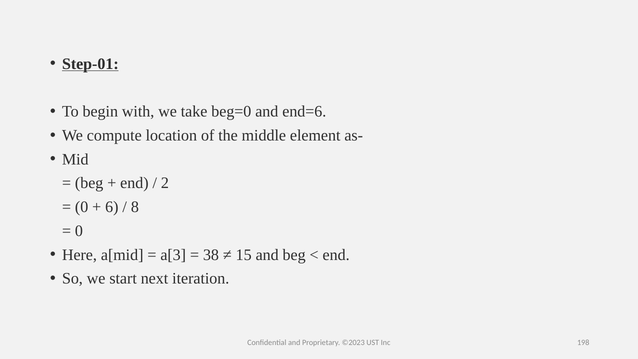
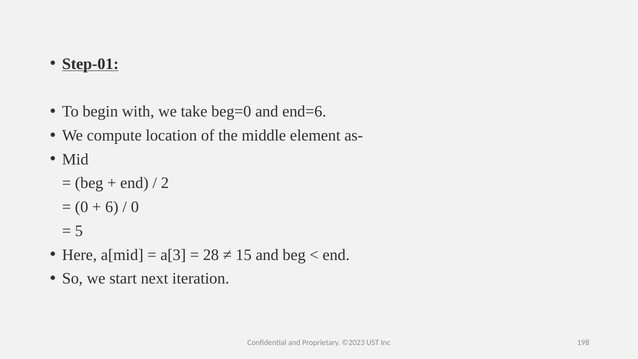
8: 8 -> 0 (135, 207)
0: 0 -> 5 (79, 231)
38: 38 -> 28 (211, 255)
